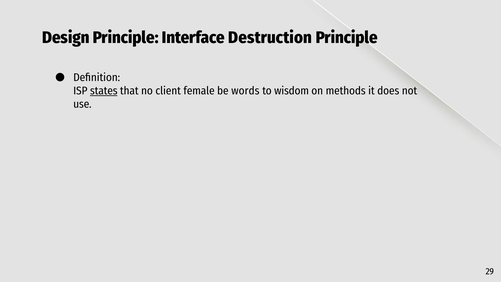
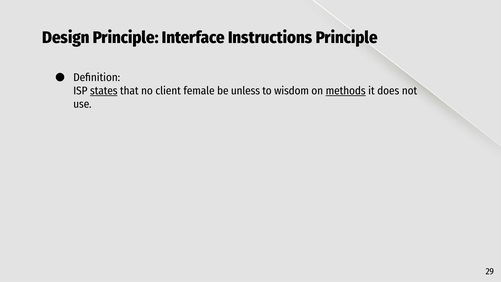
Destruction: Destruction -> Instructions (270, 38)
words: words -> unless (245, 91)
methods underline: none -> present (346, 91)
